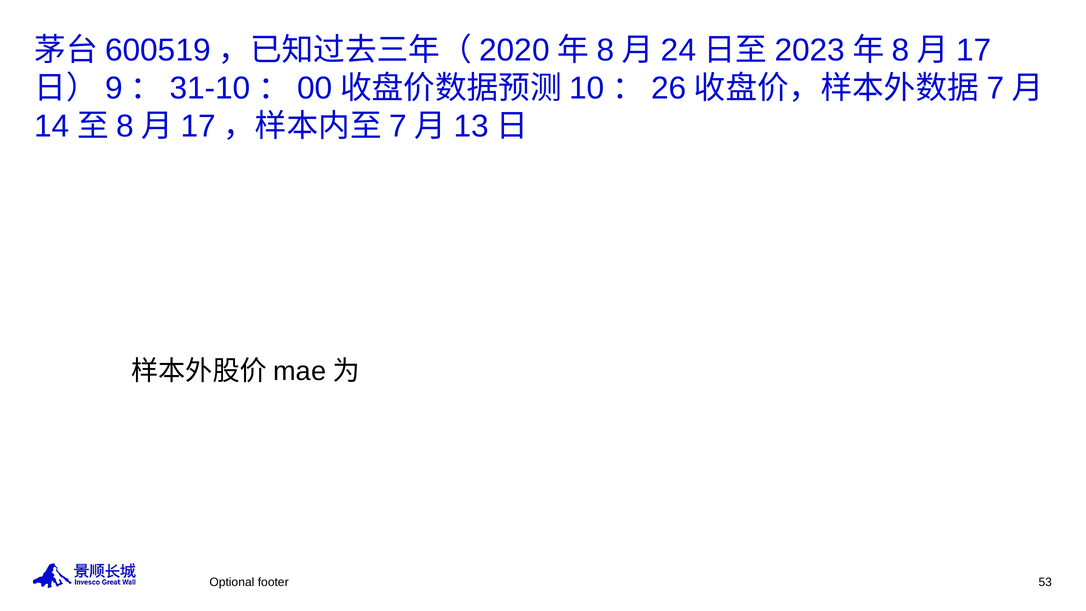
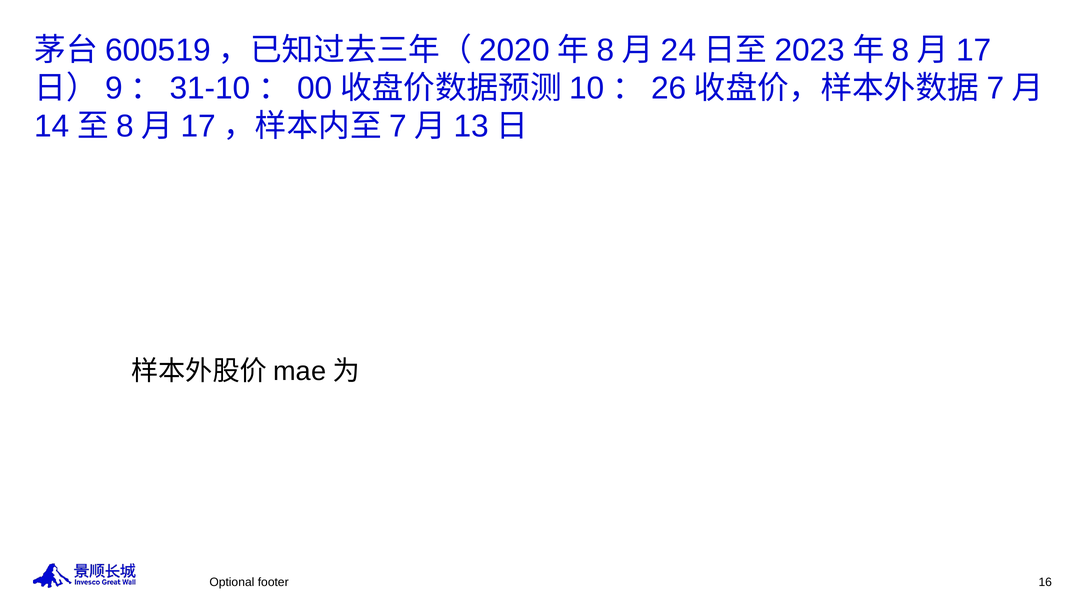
53: 53 -> 16 (1045, 582)
